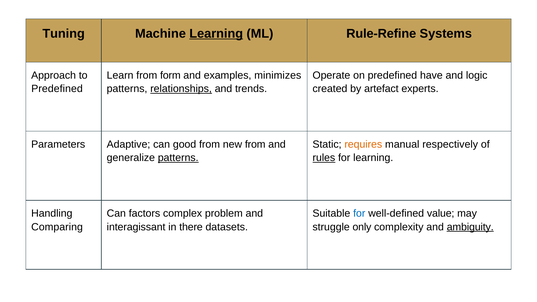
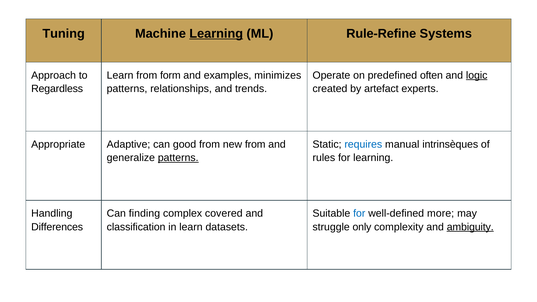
have: have -> often (431, 75)
logic underline: none -> present (477, 75)
Predefined: Predefined -> Regardless (57, 89)
relationships underline: present -> none (181, 89)
Parameters: Parameters -> Appropriate (58, 144)
requires colour: orange -> blue (363, 144)
respectively: respectively -> intrinsèques (450, 144)
rules underline: present -> none (324, 158)
factors: factors -> finding (144, 213)
problem: problem -> covered (224, 213)
value: value -> more (441, 213)
Comparing: Comparing -> Differences (57, 227)
interagissant: interagissant -> classification (136, 227)
in there: there -> learn (191, 227)
